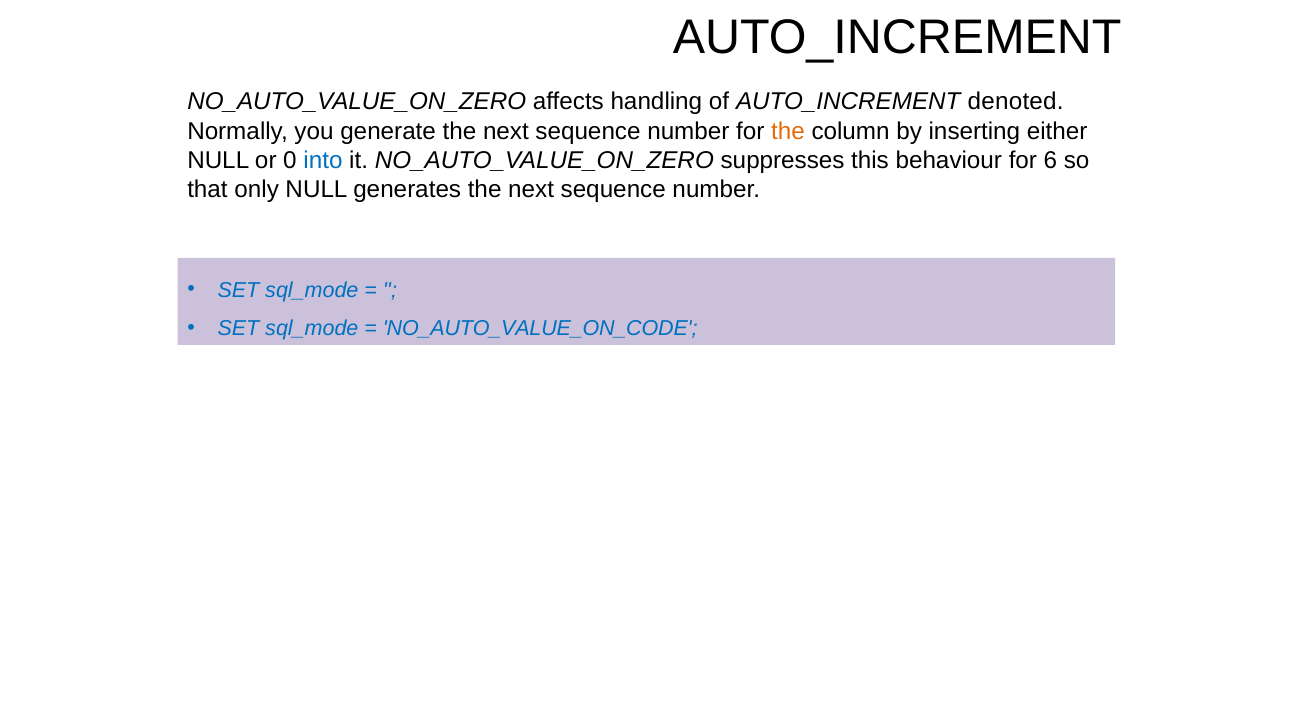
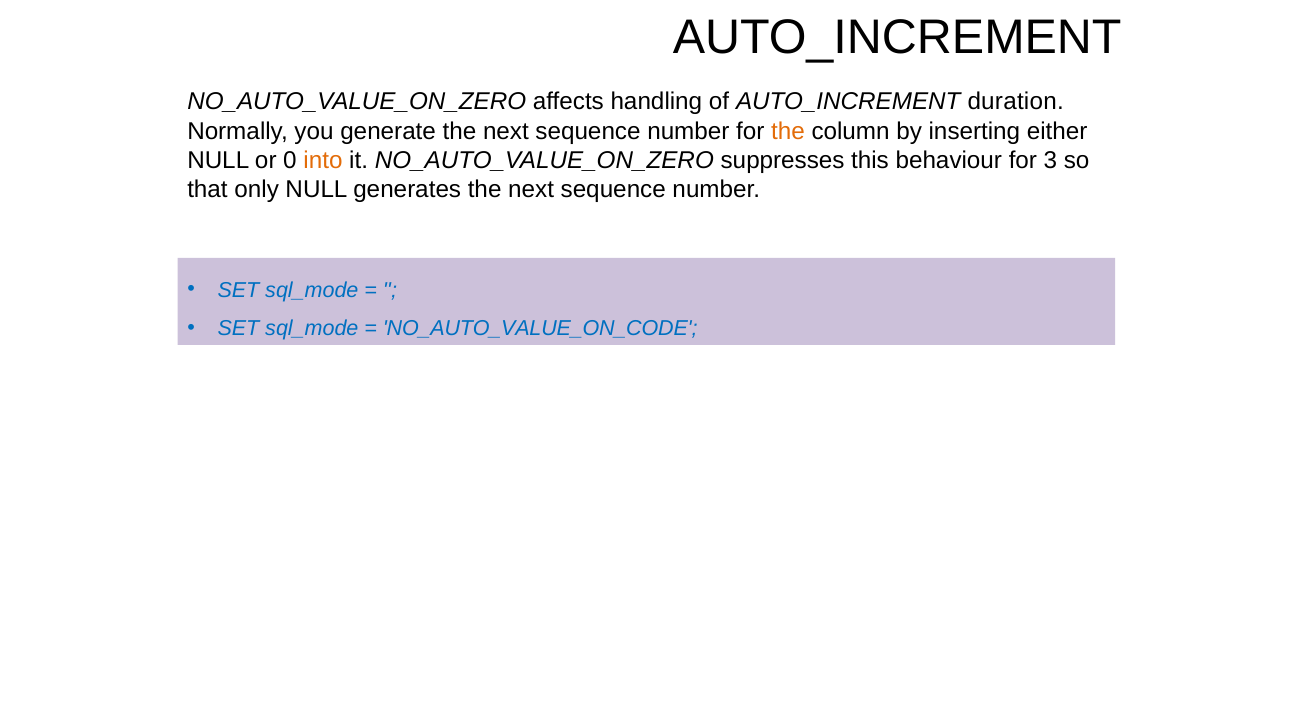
denoted: denoted -> duration (1016, 102)
into colour: blue -> orange (323, 160)
6: 6 -> 3 (1050, 160)
